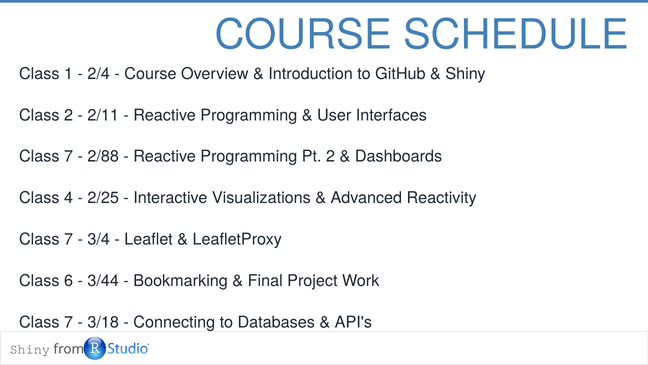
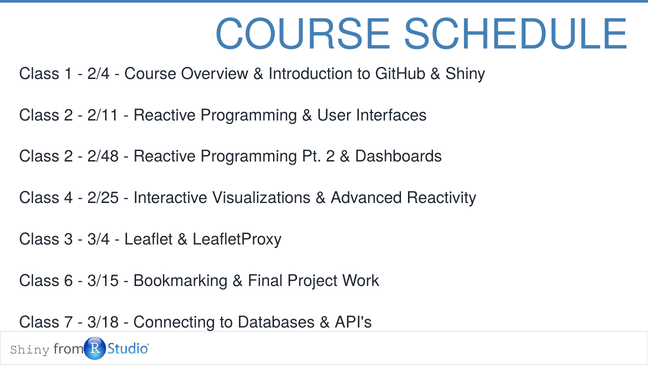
7: 7 -> 2 (69, 156)
2/88: 2/88 -> 2/48 (103, 156)
7: 7 -> 3 (69, 239)
3/44: 3/44 -> 3/15 (103, 281)
